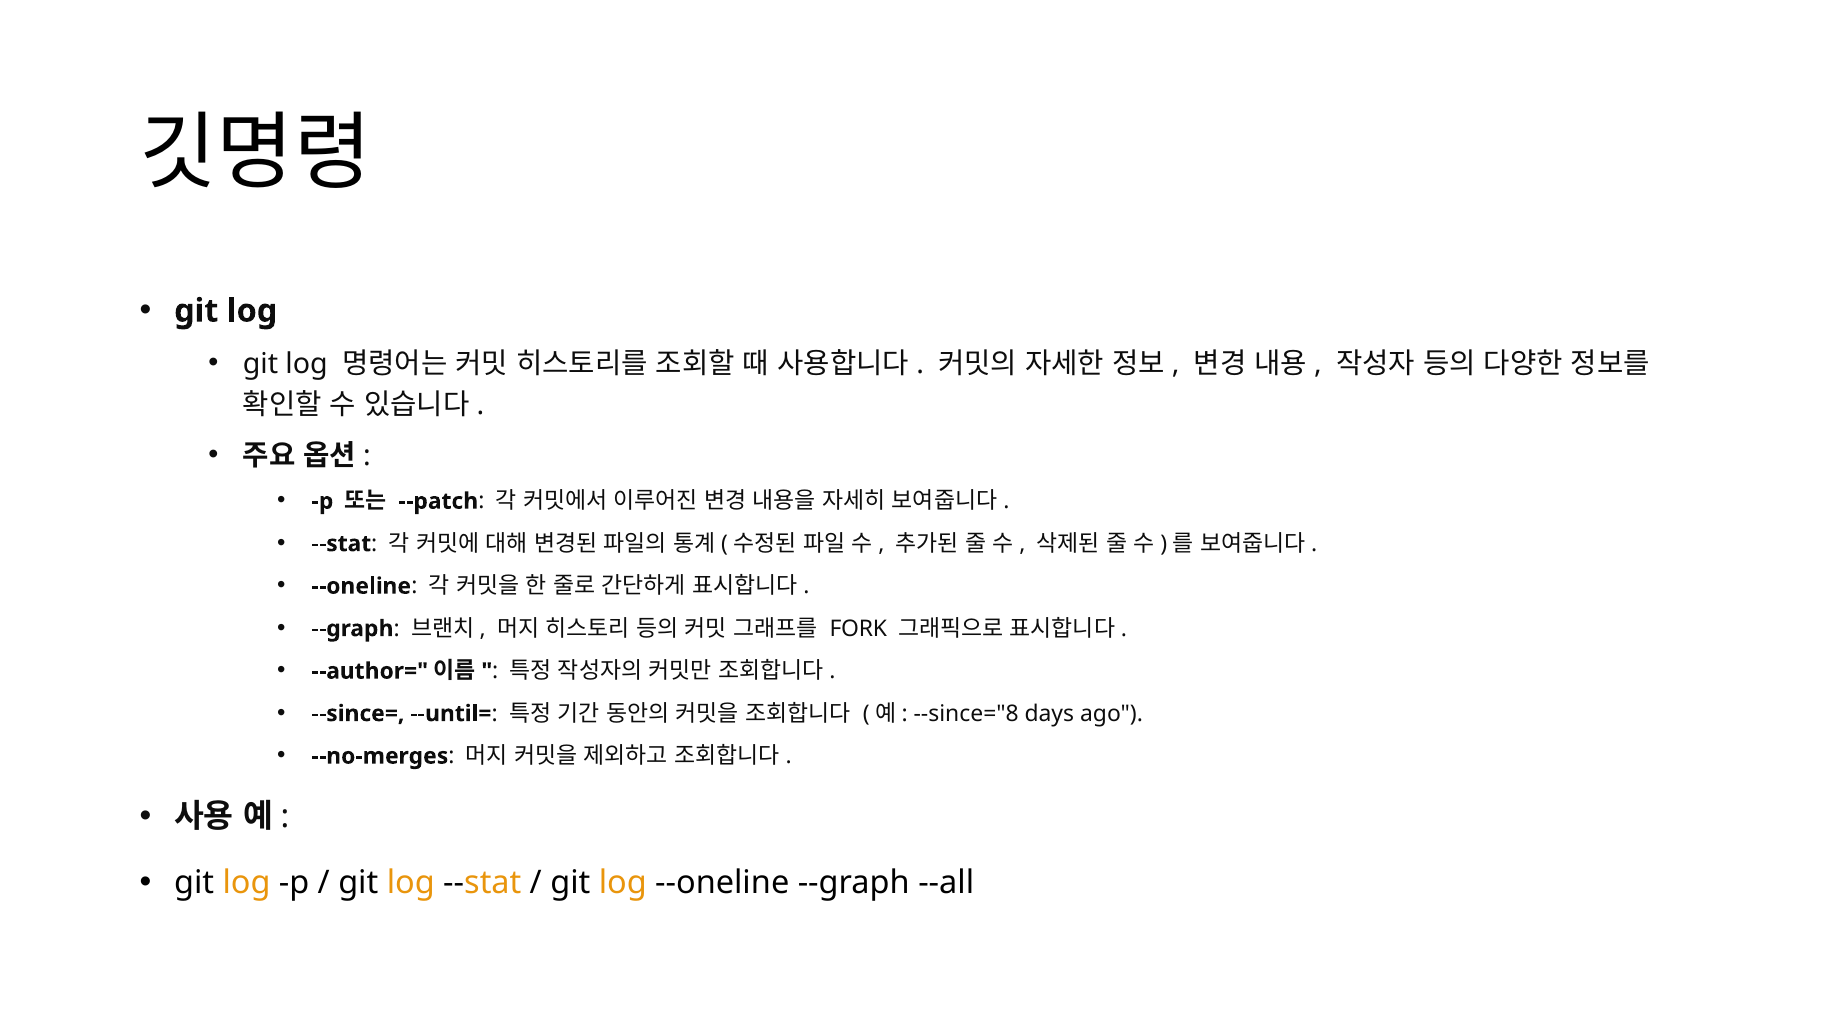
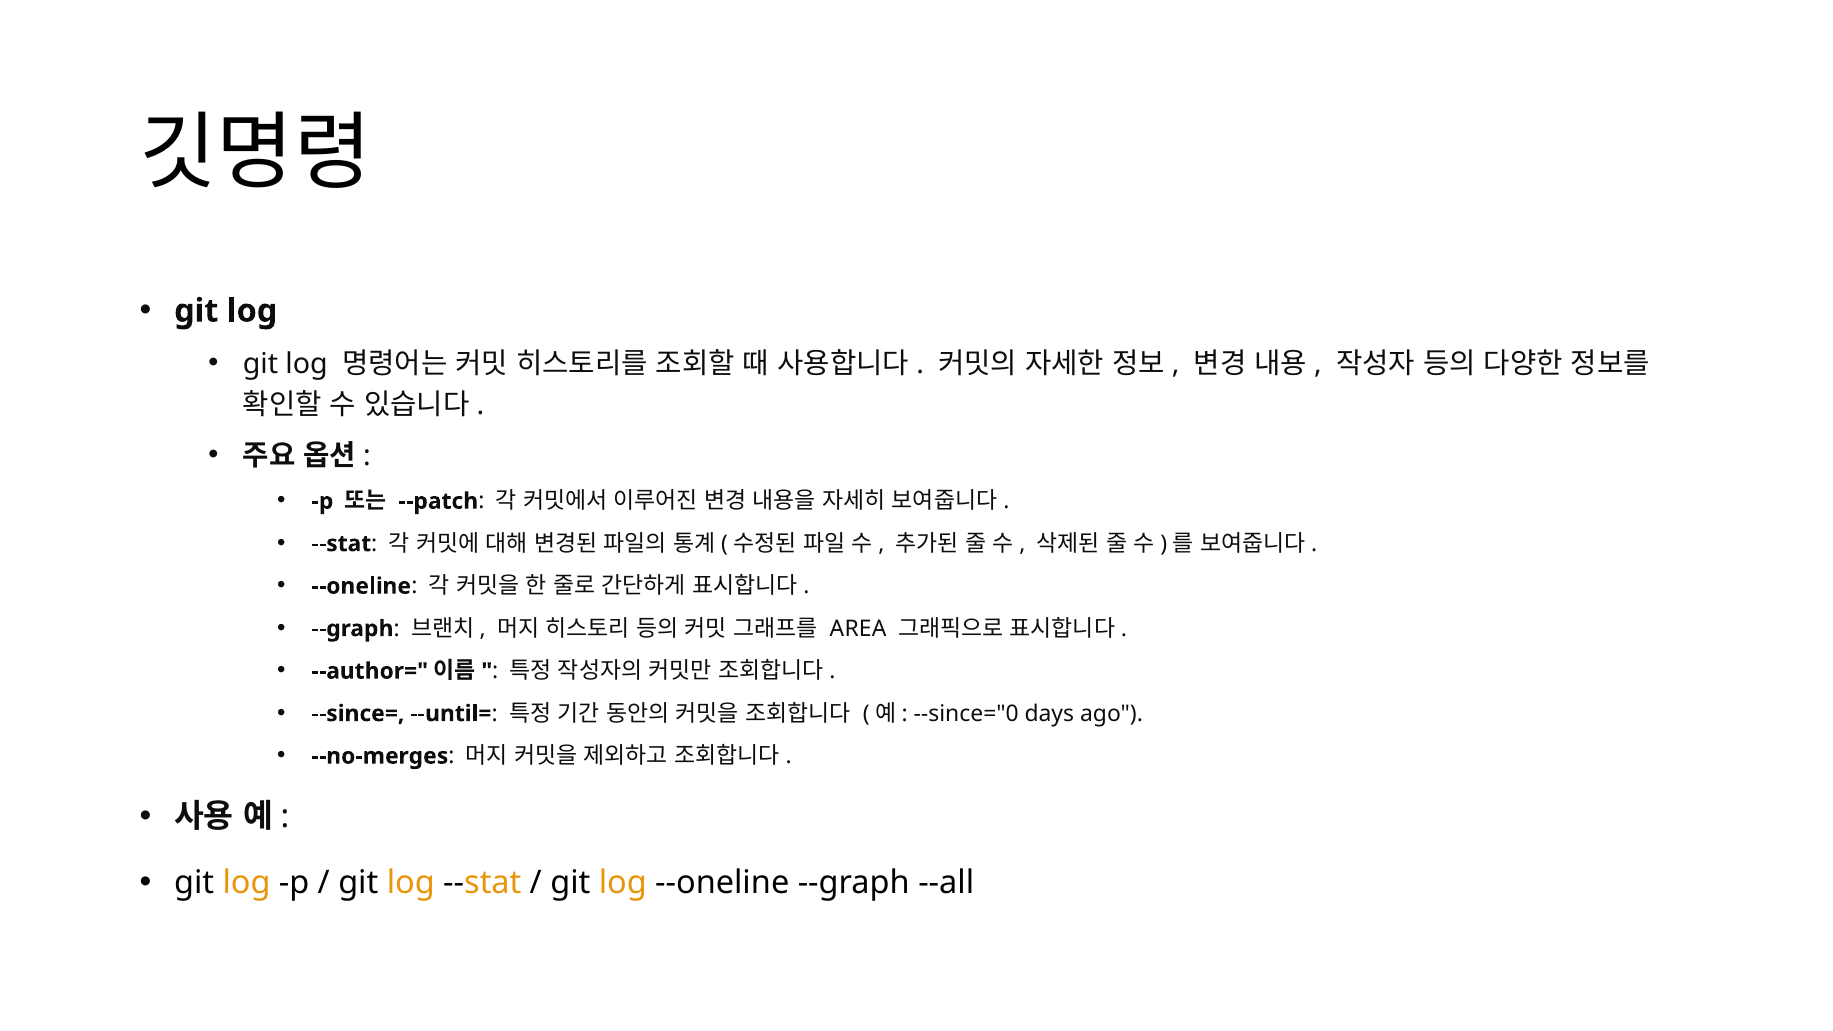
FORK: FORK -> AREA (858, 629)
--since="8: --since="8 -> --since="0 (966, 714)
